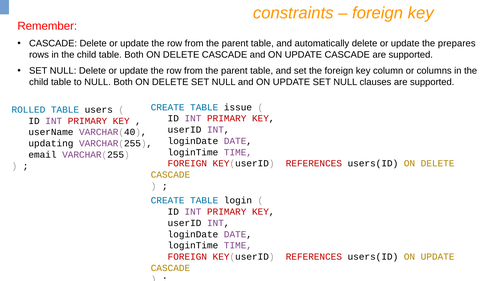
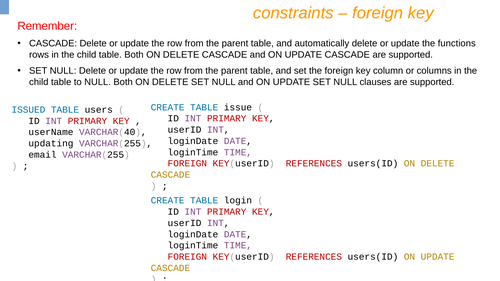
prepares: prepares -> functions (457, 43)
ROLLED: ROLLED -> ISSUED (28, 110)
